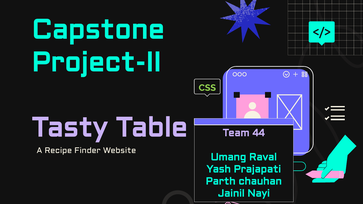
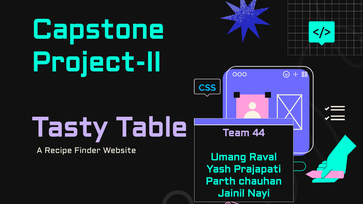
CSS colour: light green -> light blue (207, 88)
